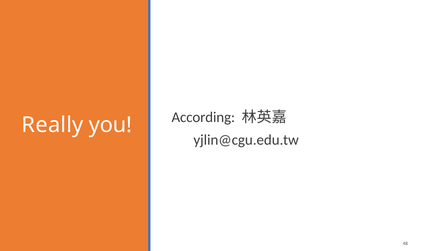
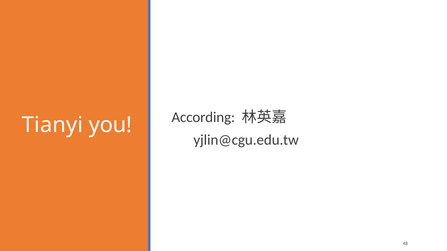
Really: Really -> Tianyi (53, 125)
